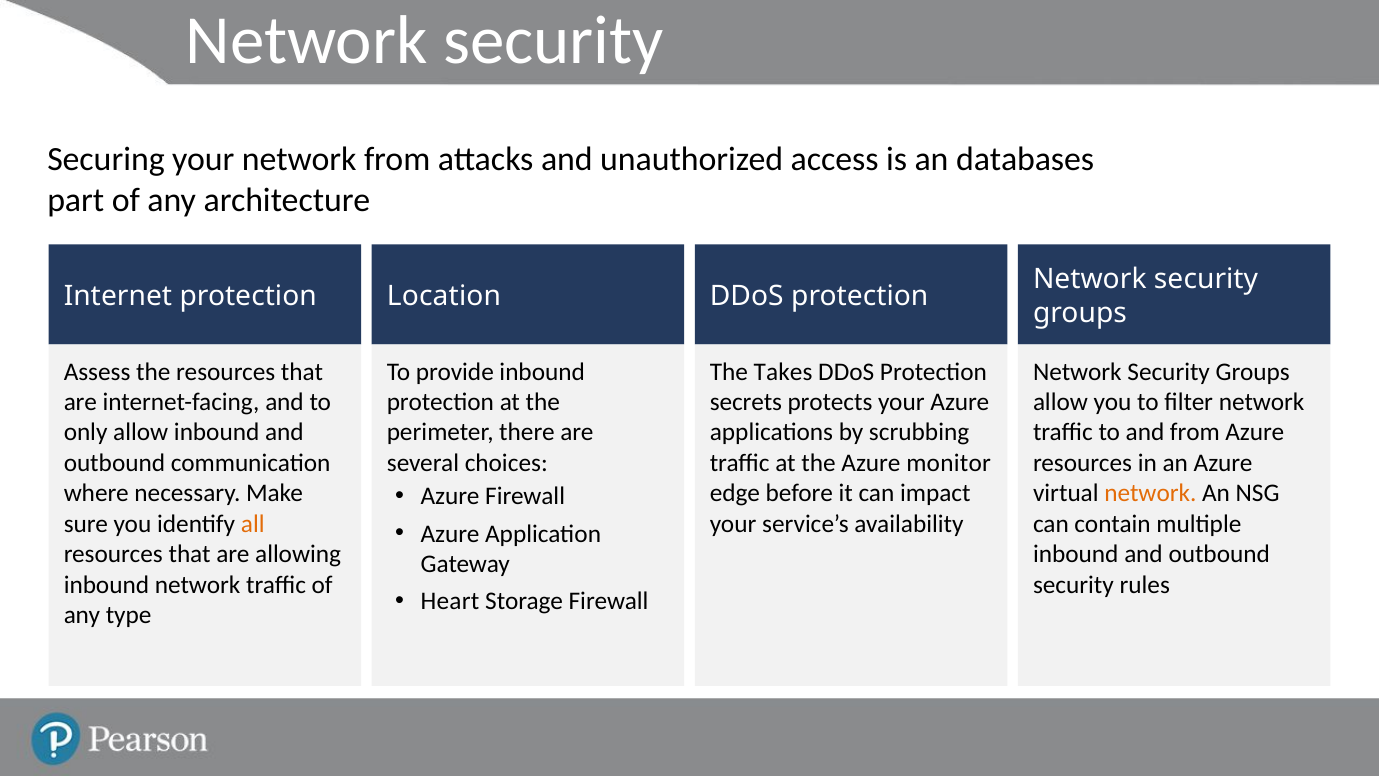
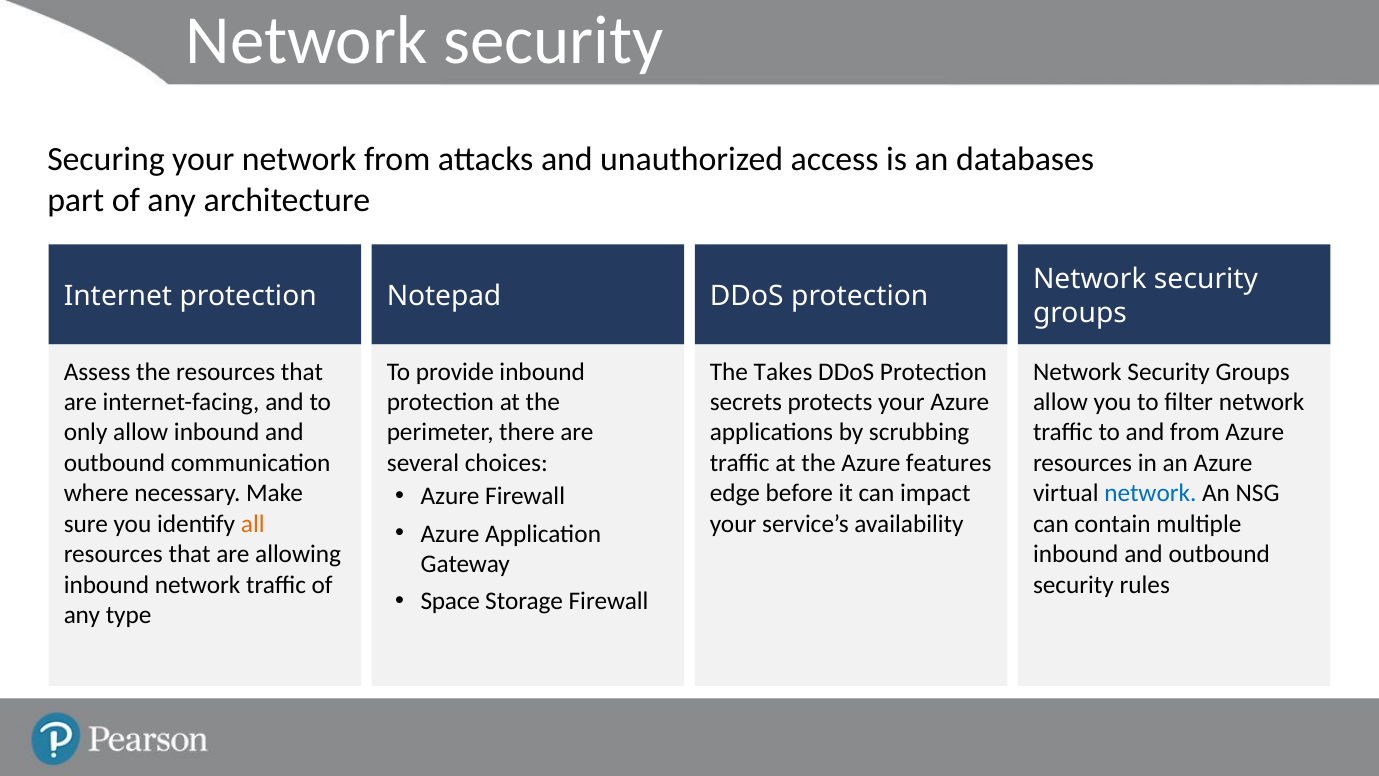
Location: Location -> Notepad (444, 296)
monitor: monitor -> features (949, 463)
network colour: orange -> blue (1150, 493)
Heart: Heart -> Space (450, 601)
